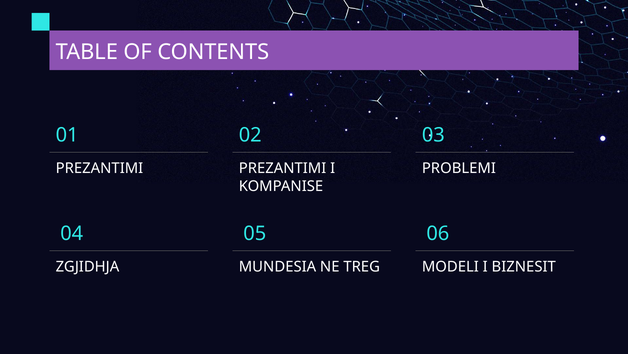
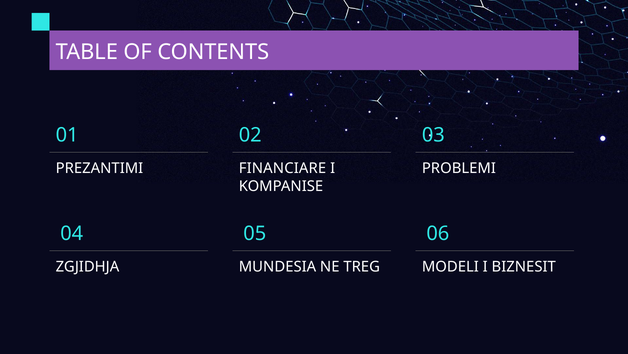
PREZANTIMI PREZANTIMI: PREZANTIMI -> FINANCIARE (283, 168)
